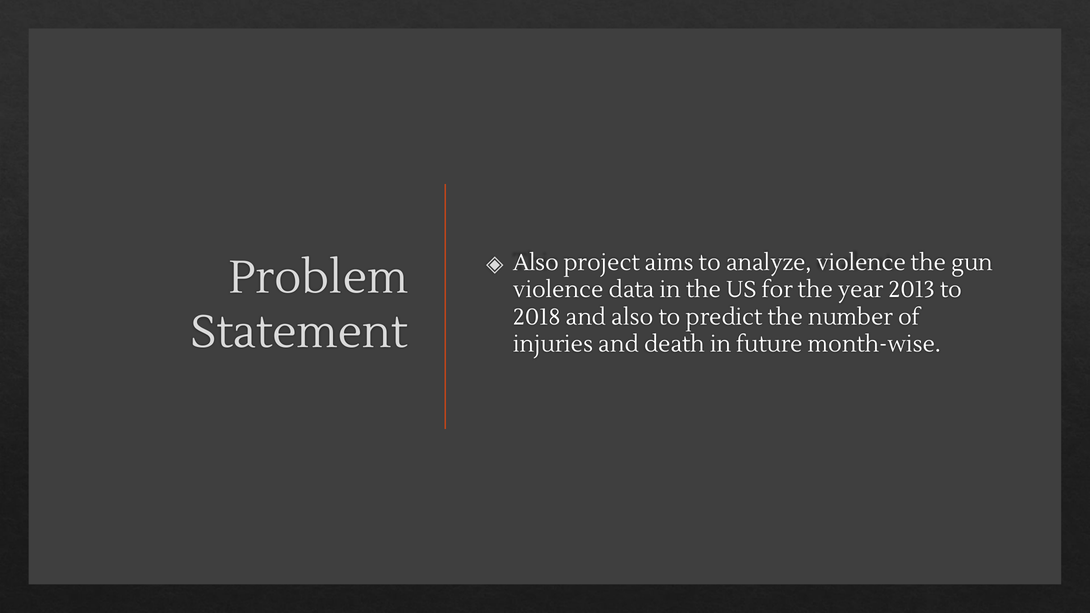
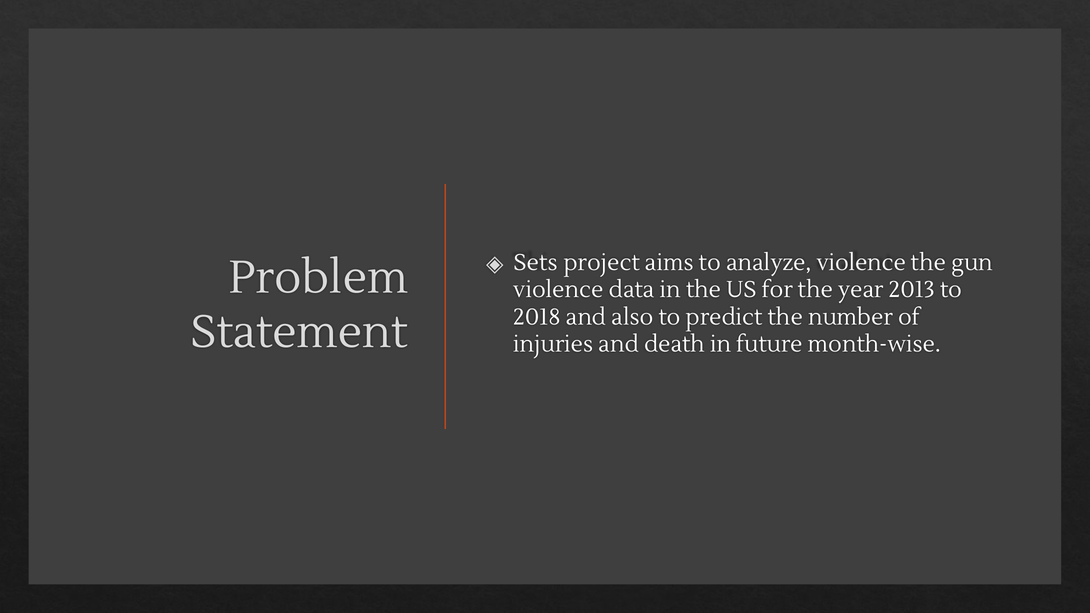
Also: Also -> Sets (536, 263)
